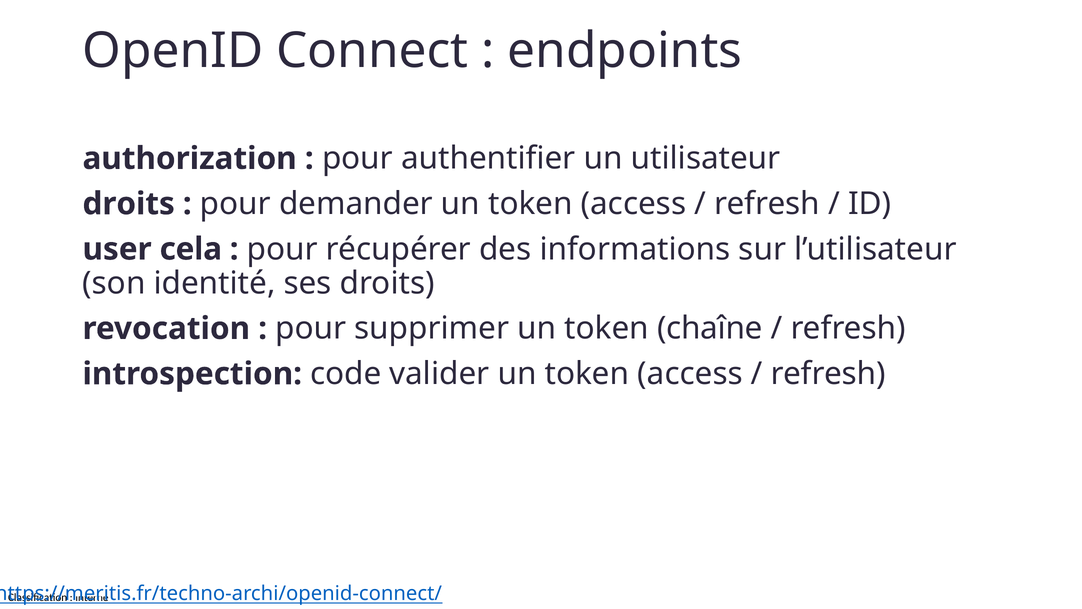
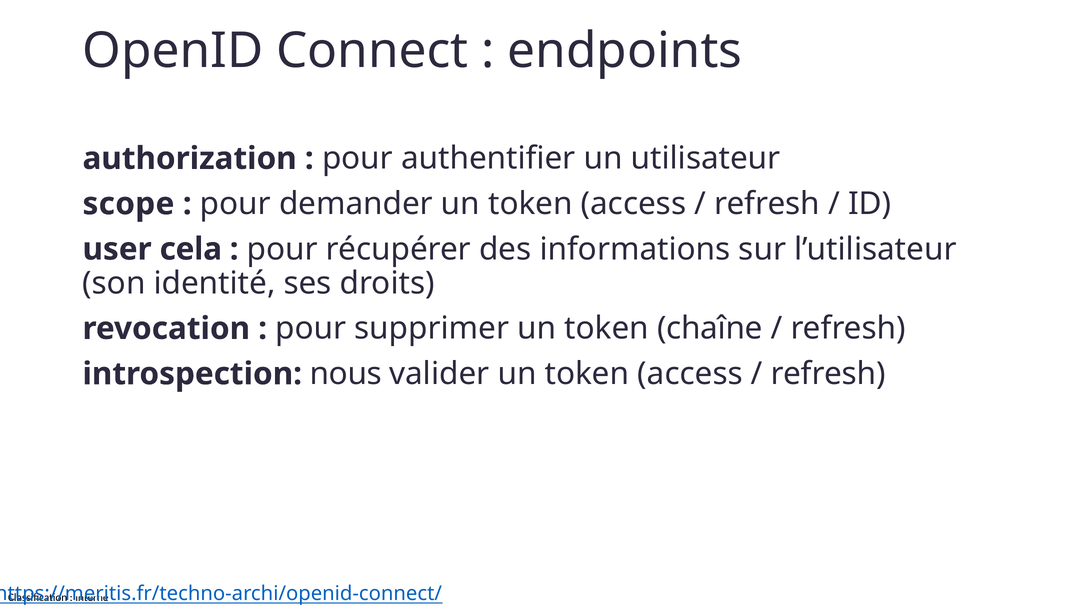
droits: droits -> scope (128, 204)
code: code -> nous (346, 374)
